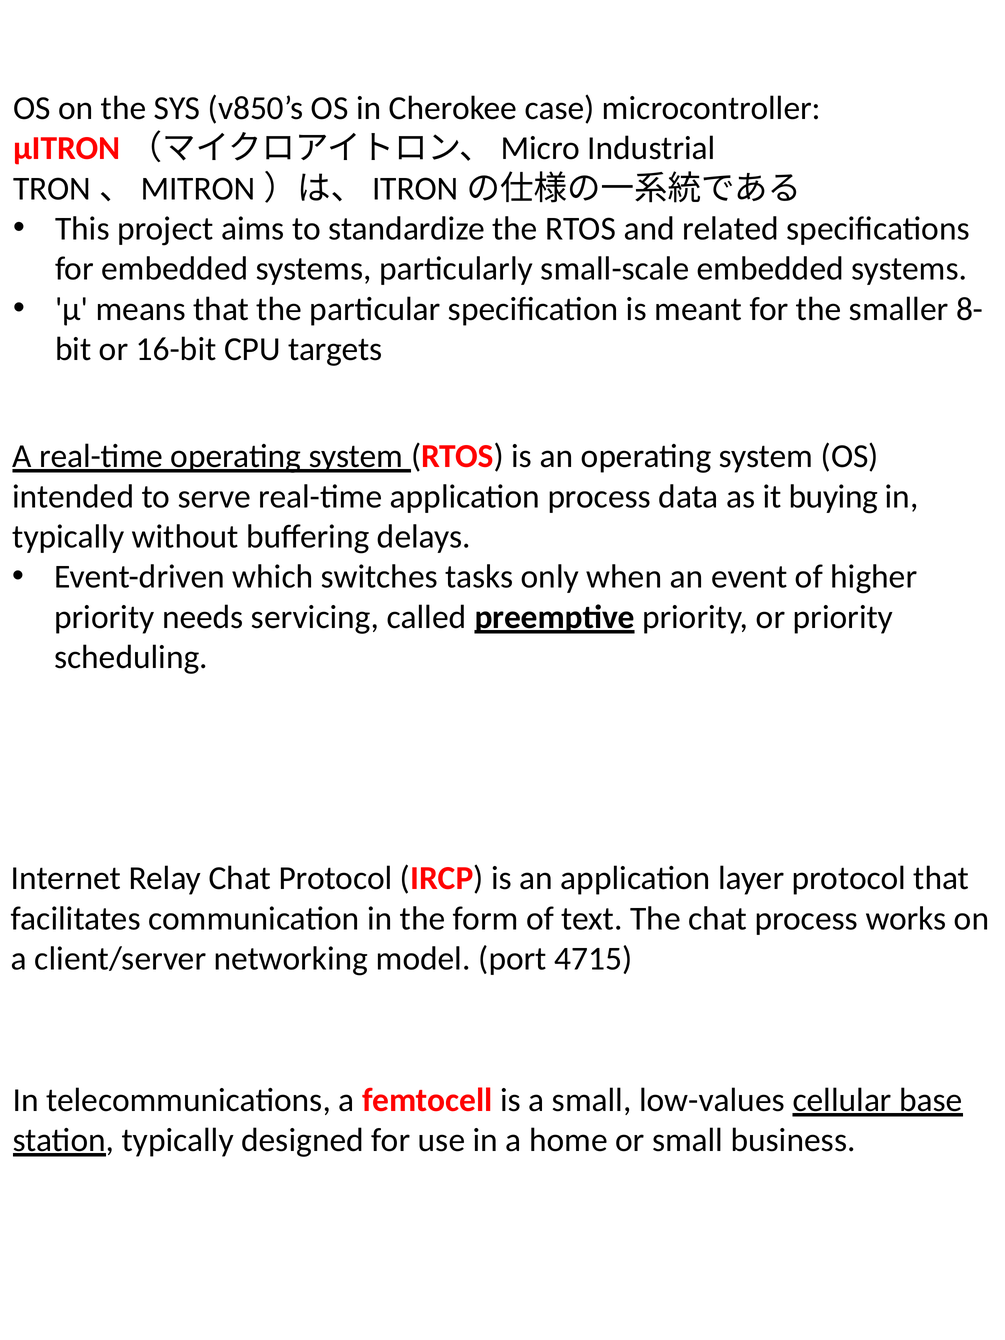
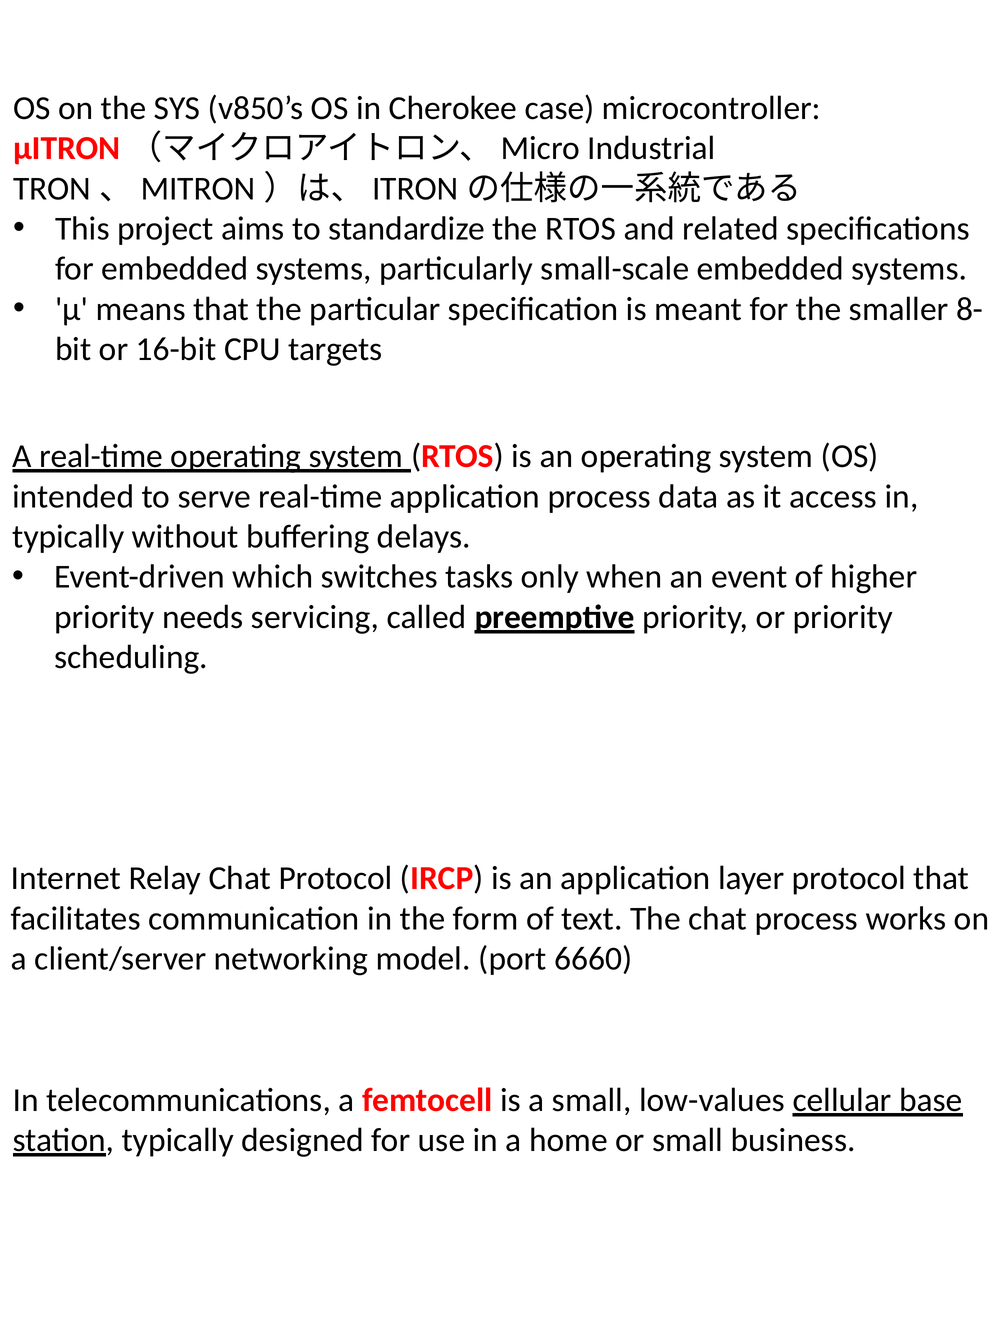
buying: buying -> access (833, 496)
4715: 4715 -> 6660 (593, 959)
